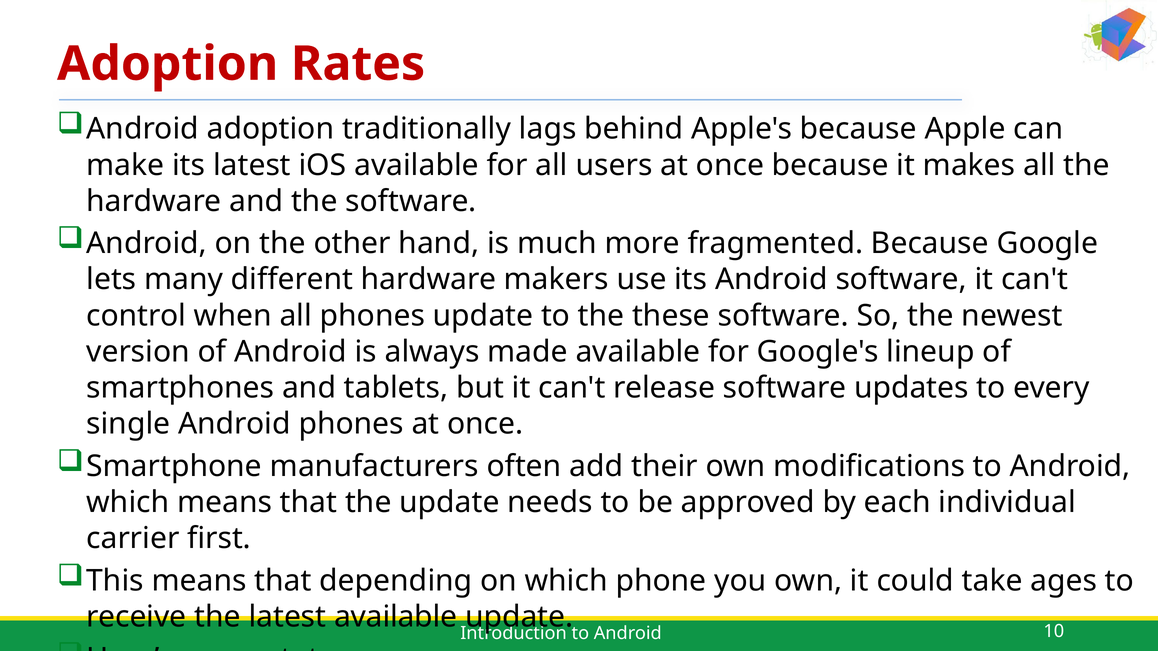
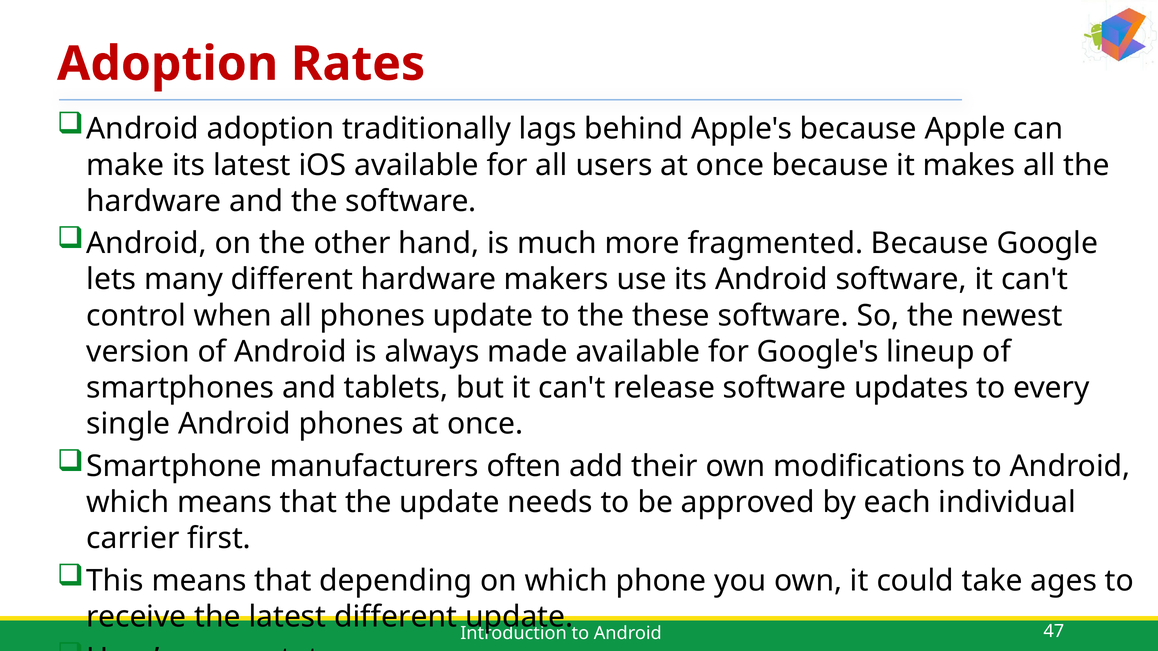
latest available: available -> different (396, 617)
10: 10 -> 47 (1054, 631)
